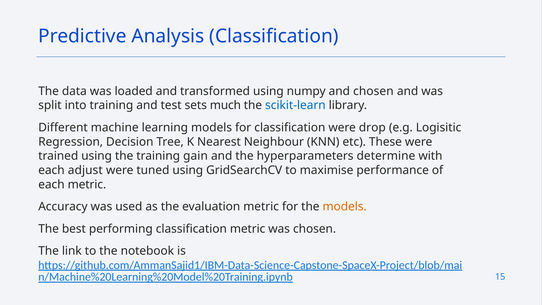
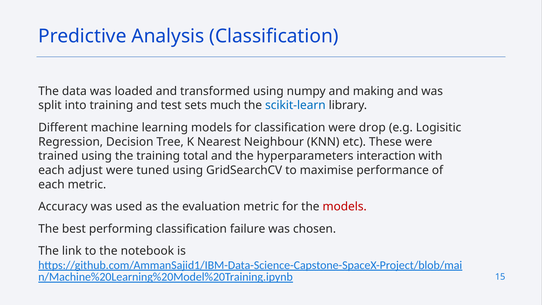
and chosen: chosen -> making (373, 91)
gain: gain -> total (196, 156)
determine: determine -> interaction (386, 156)
models colour: orange -> red (345, 207)
classification metric: metric -> failure (248, 229)
